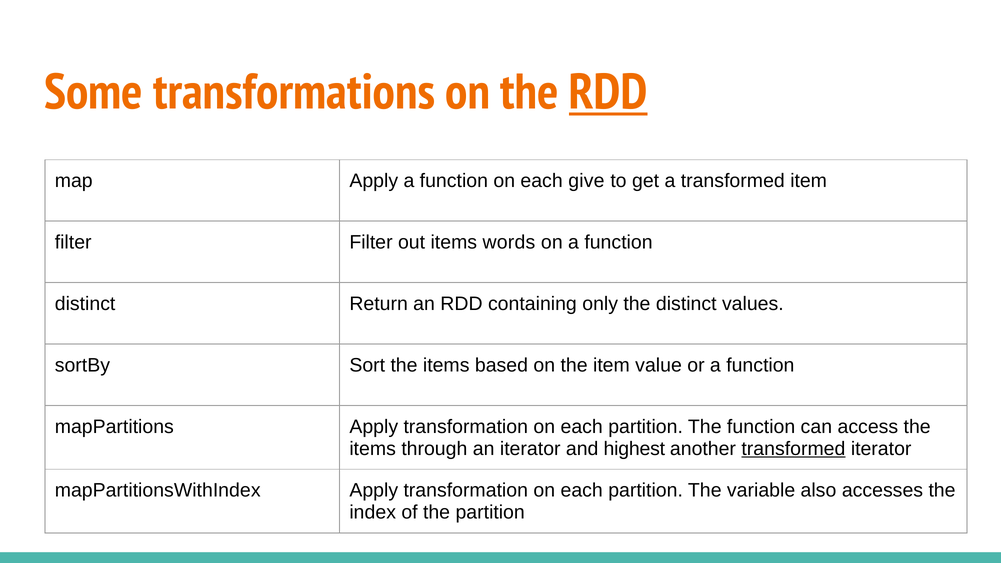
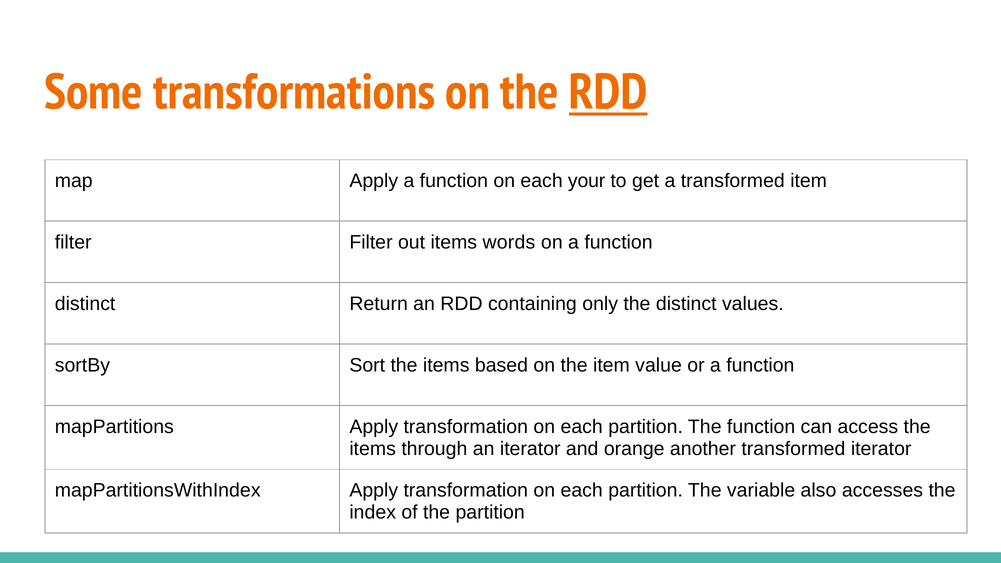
give: give -> your (587, 181)
highest: highest -> orange (634, 449)
transformed underline: present -> none (793, 449)
